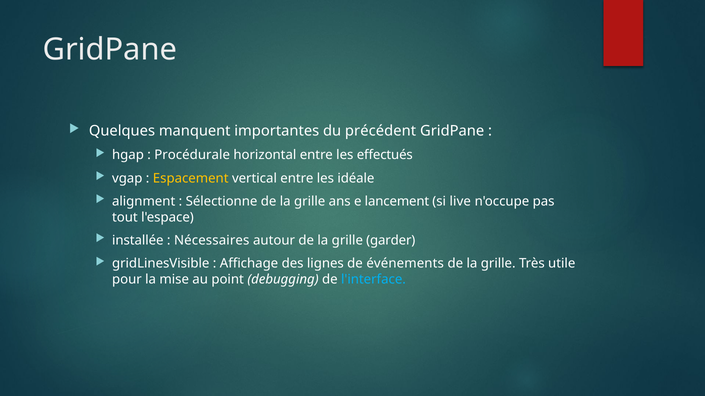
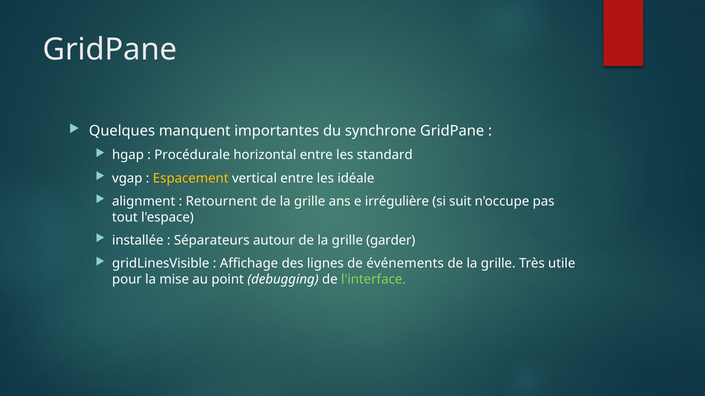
précédent: précédent -> synchrone (381, 131)
effectués: effectués -> standard (385, 155)
Sélectionne: Sélectionne -> Retournent (221, 202)
lancement: lancement -> irrégulière (397, 202)
live: live -> suit (460, 202)
Nécessaires: Nécessaires -> Séparateurs (212, 241)
l'interface colour: light blue -> light green (373, 280)
